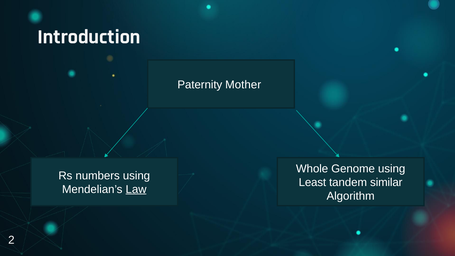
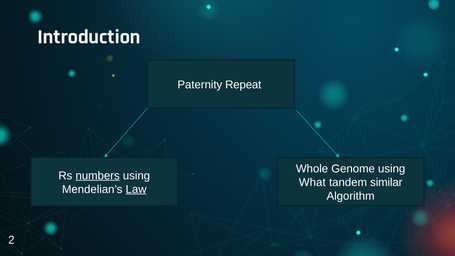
Mother: Mother -> Repeat (243, 85)
numbers underline: none -> present (98, 176)
Least: Least -> What (312, 182)
